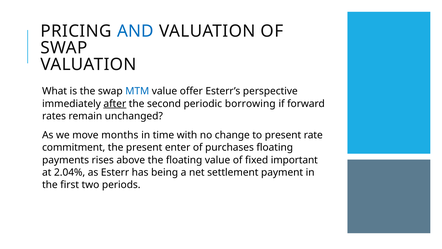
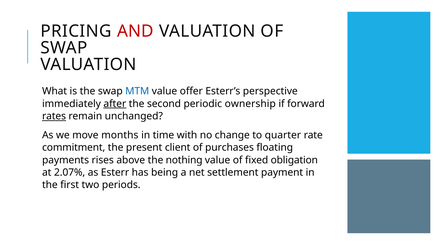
AND colour: blue -> red (135, 31)
borrowing: borrowing -> ownership (250, 104)
rates underline: none -> present (54, 116)
to present: present -> quarter (283, 135)
enter: enter -> client (178, 147)
the floating: floating -> nothing (184, 160)
important: important -> obligation (294, 160)
2.04%: 2.04% -> 2.07% (70, 172)
